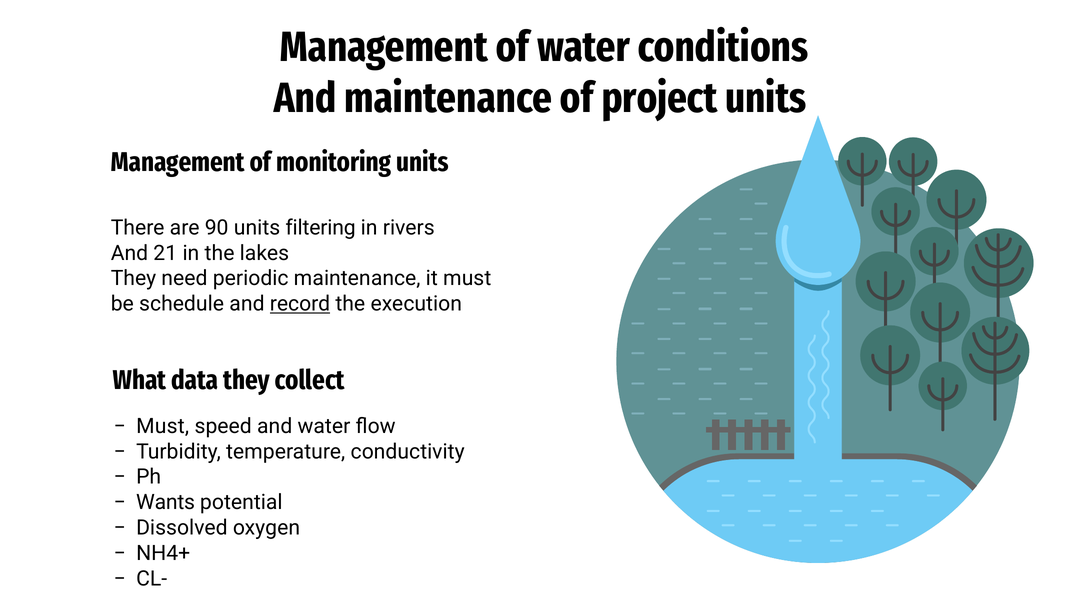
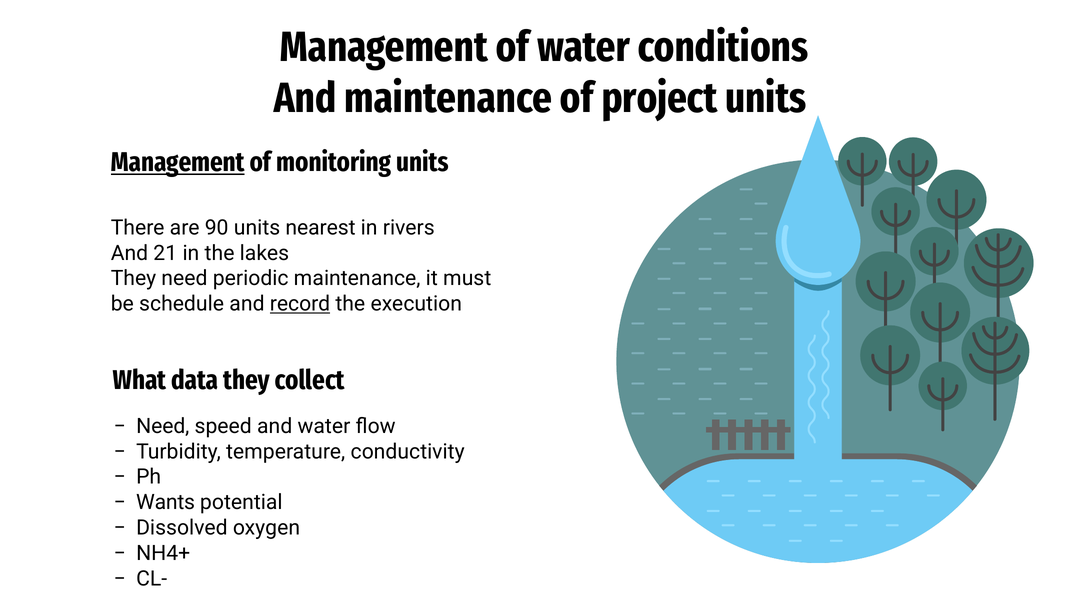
Management underline: none -> present (178, 162)
filtering: filtering -> nearest (320, 228)
Must: Must -> Need (163, 426)
